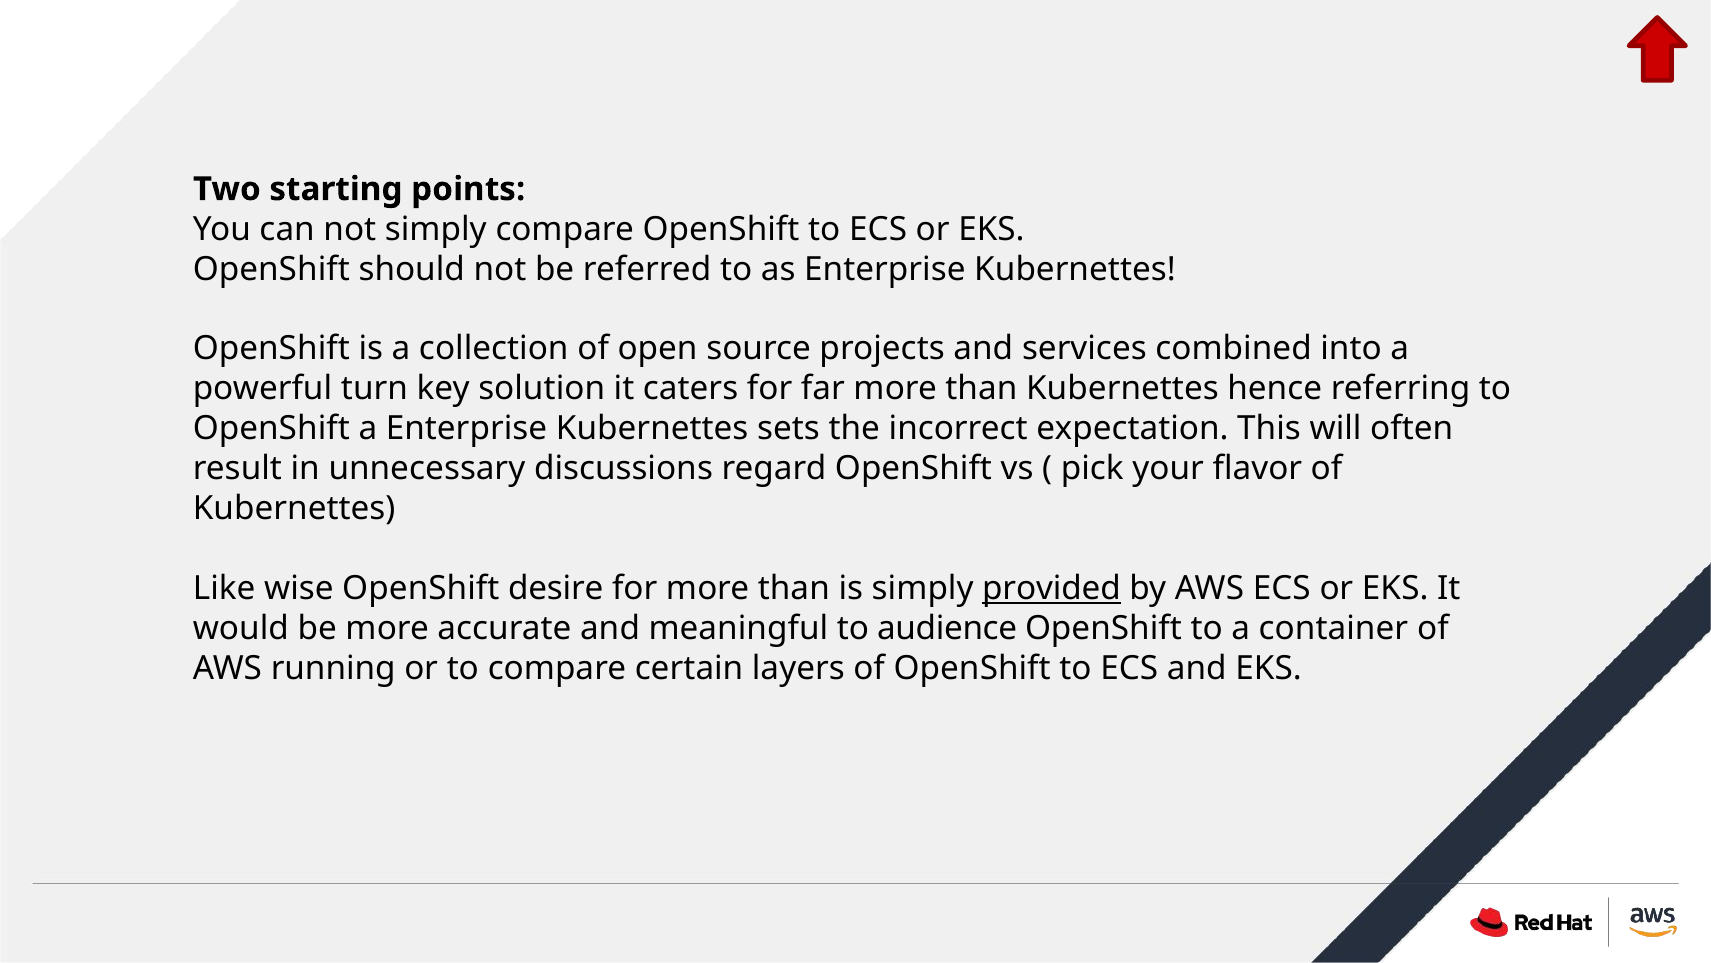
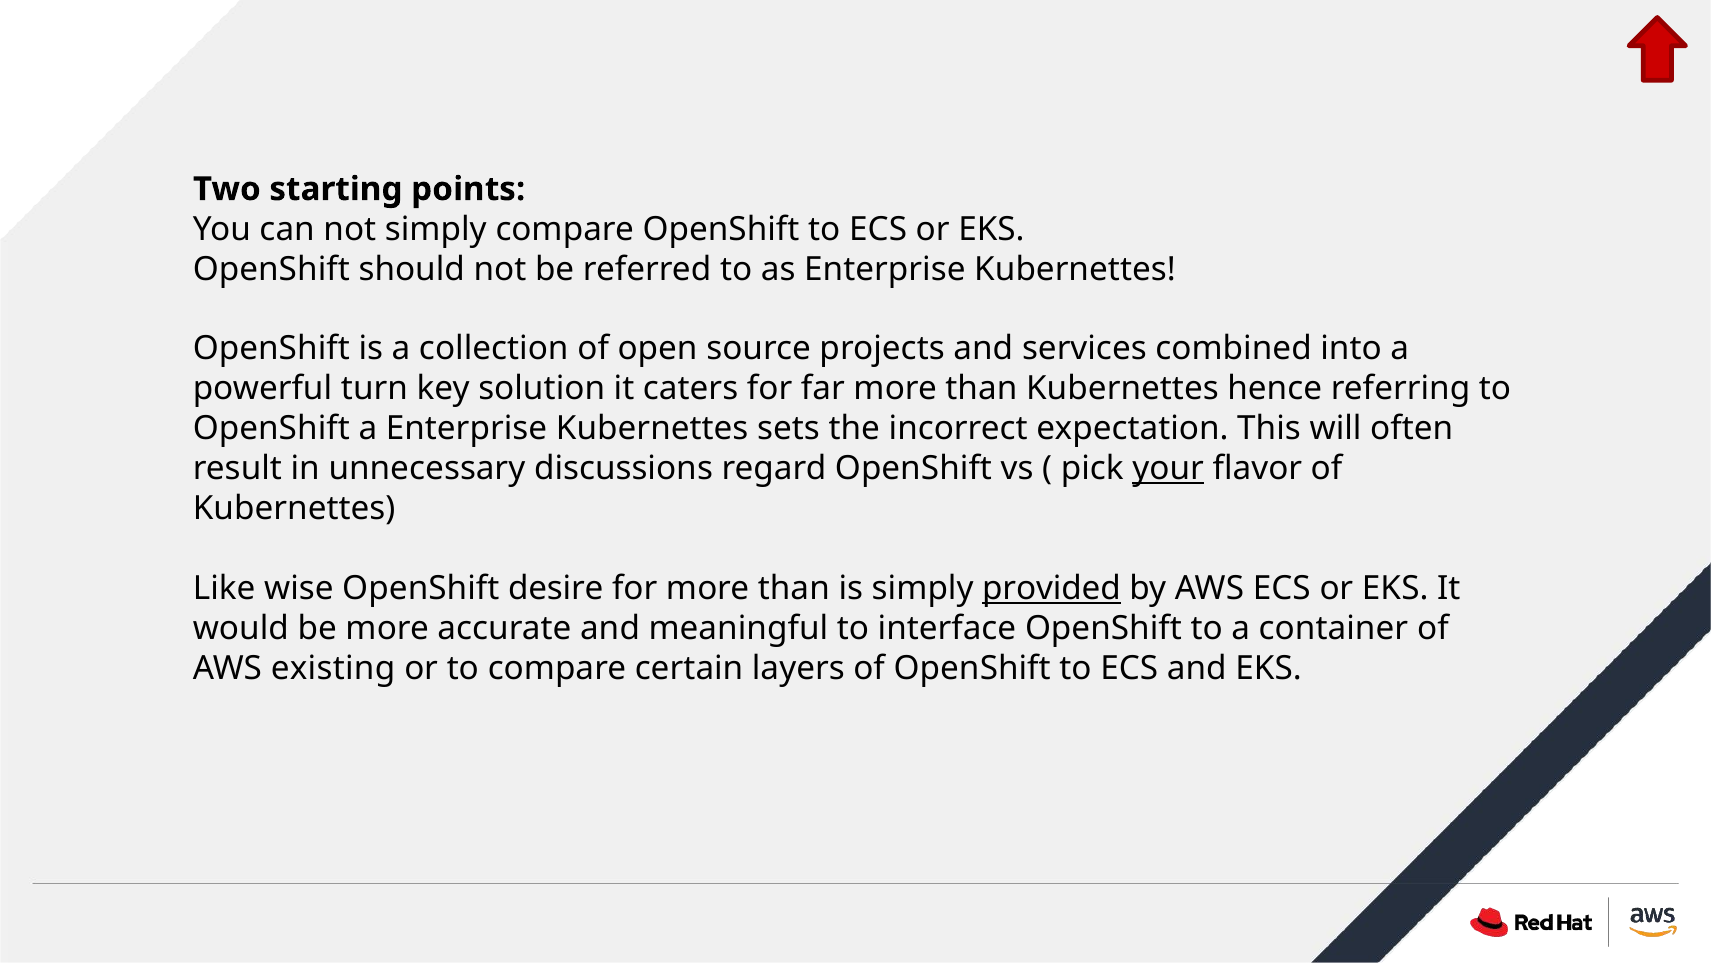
your underline: none -> present (1168, 469)
audience: audience -> interface (947, 628)
running: running -> existing (333, 668)
